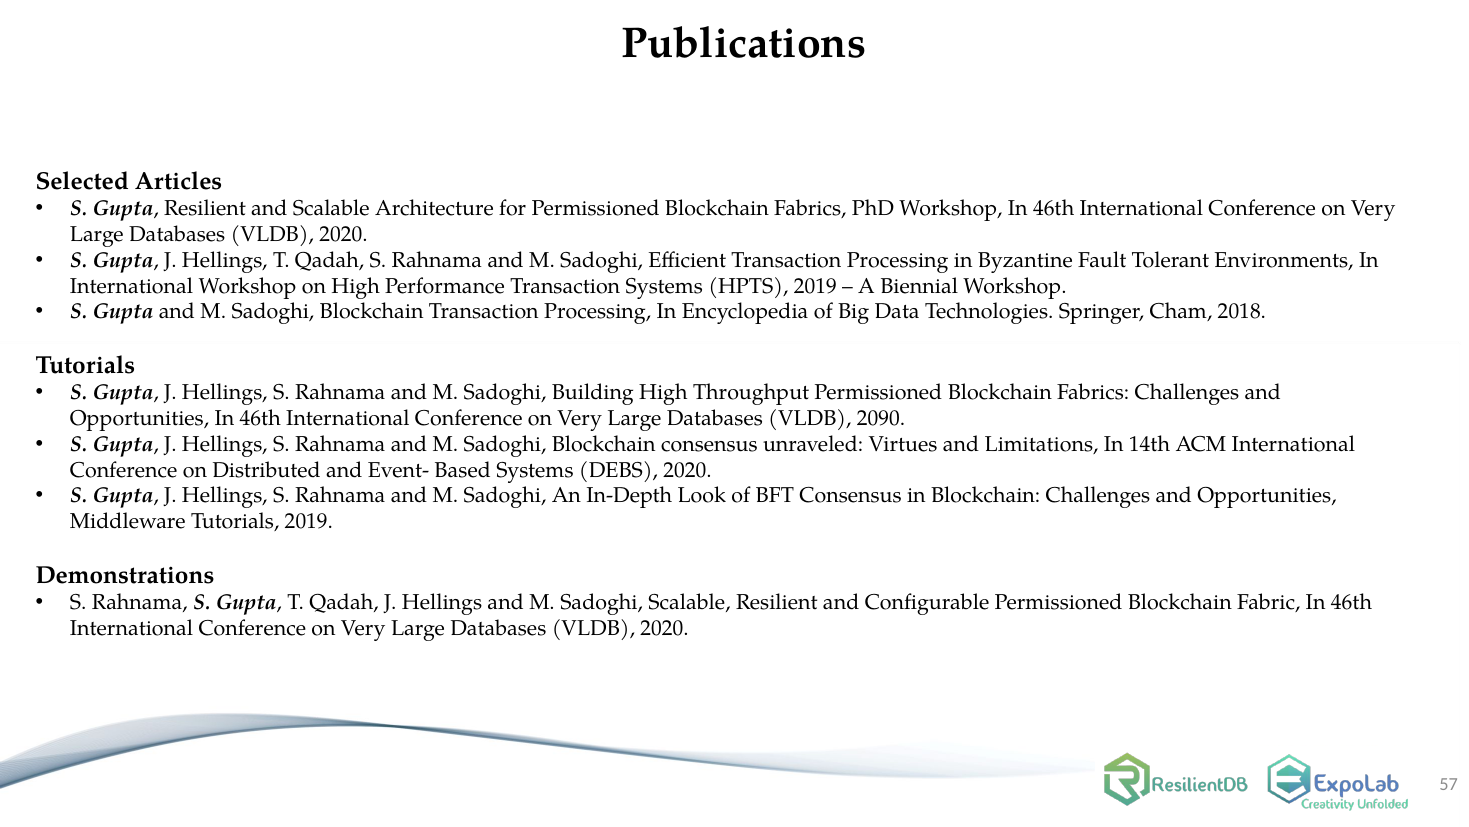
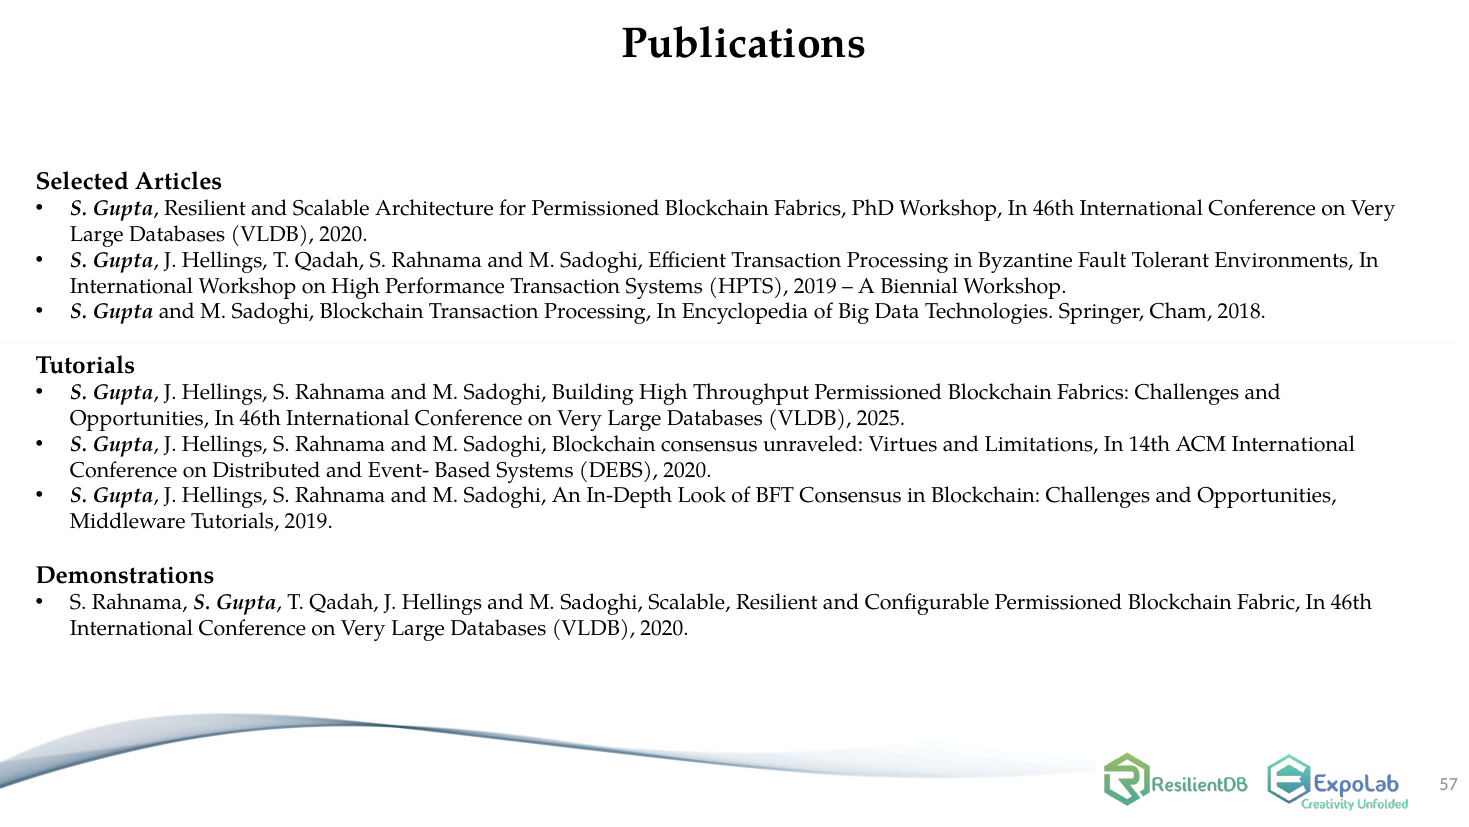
2090: 2090 -> 2025 (881, 418)
